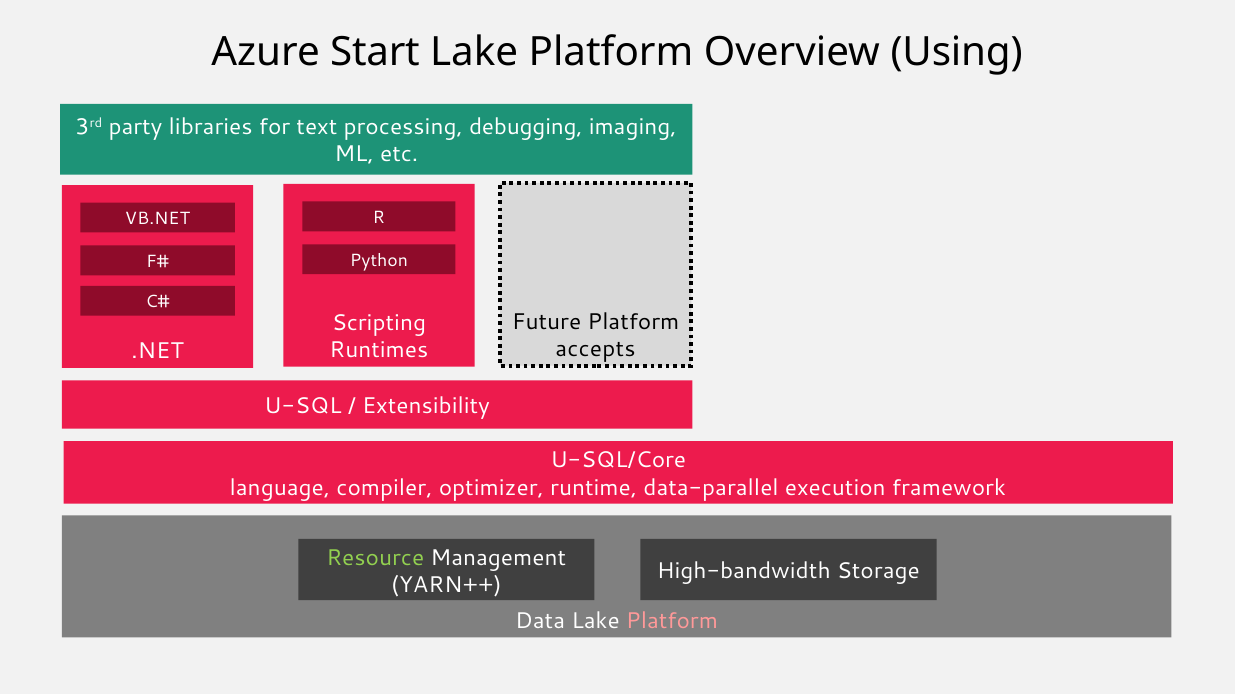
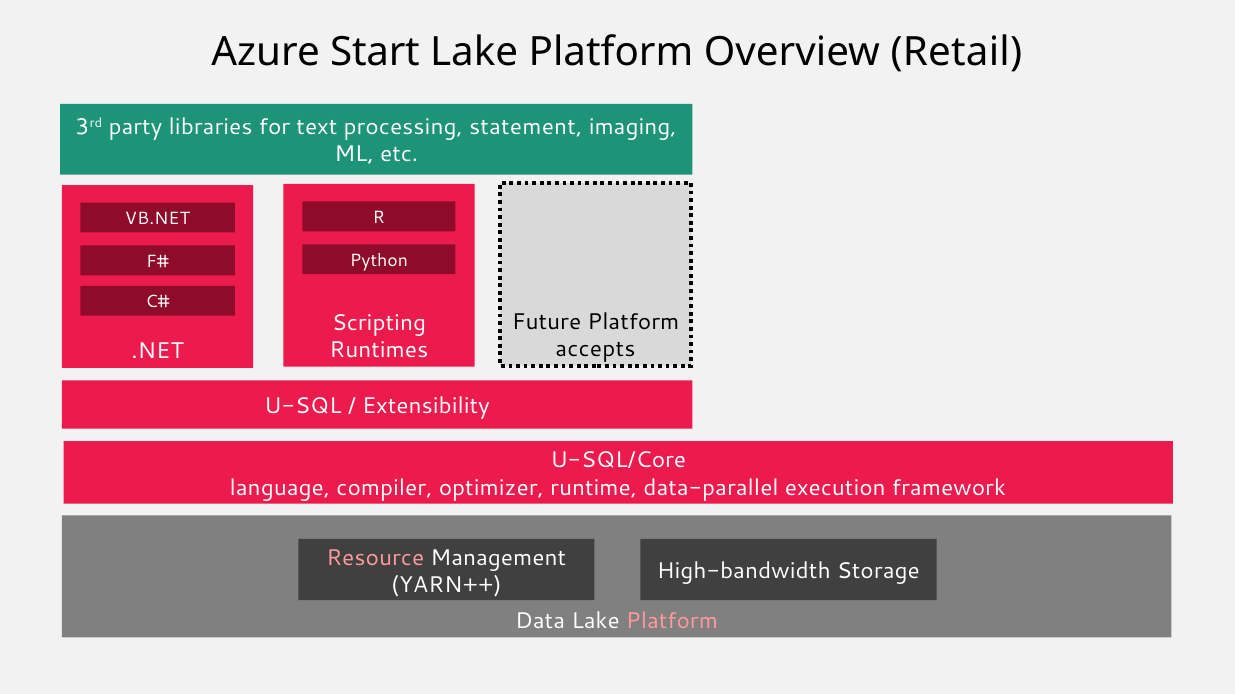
Using: Using -> Retail (956, 52)
debugging: debugging -> statement (526, 127)
Resource colour: light green -> pink (375, 558)
